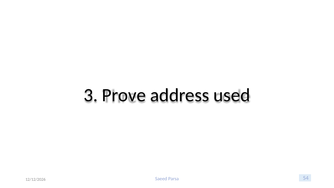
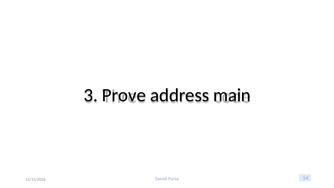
used: used -> main (232, 95)
